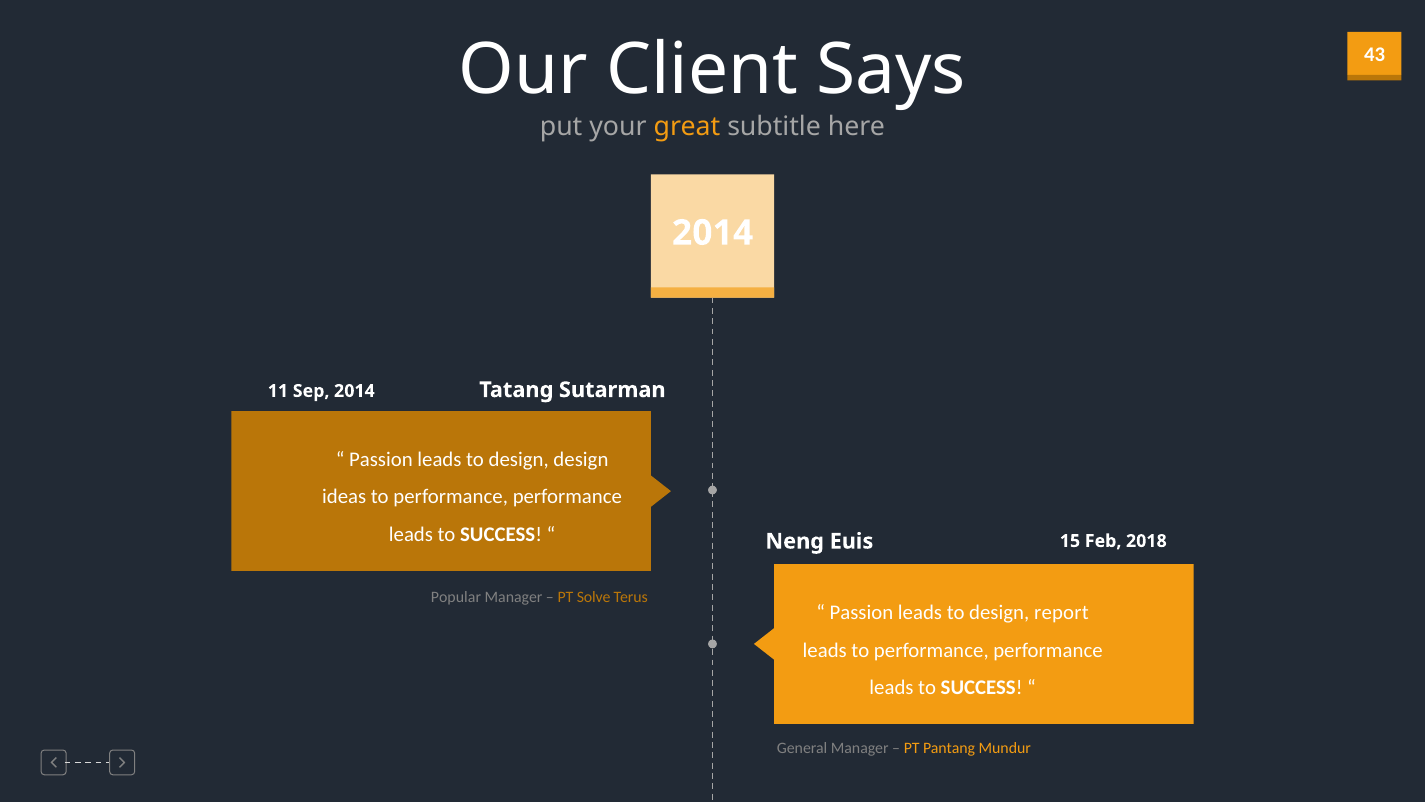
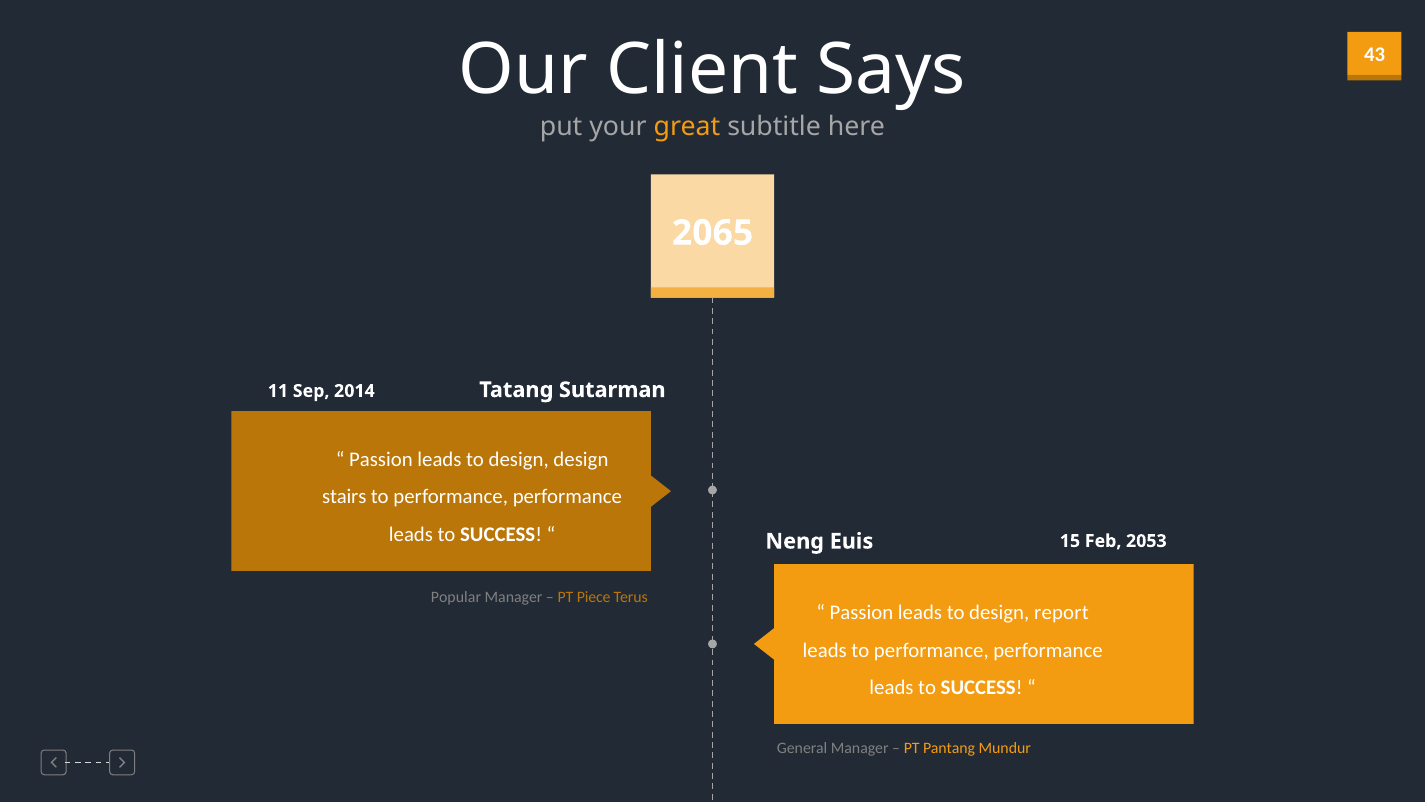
2014: 2014 -> 2065 (713, 233)
ideas: ideas -> stairs (344, 497)
2018: 2018 -> 2053 (1146, 541)
Solve: Solve -> Piece (594, 597)
